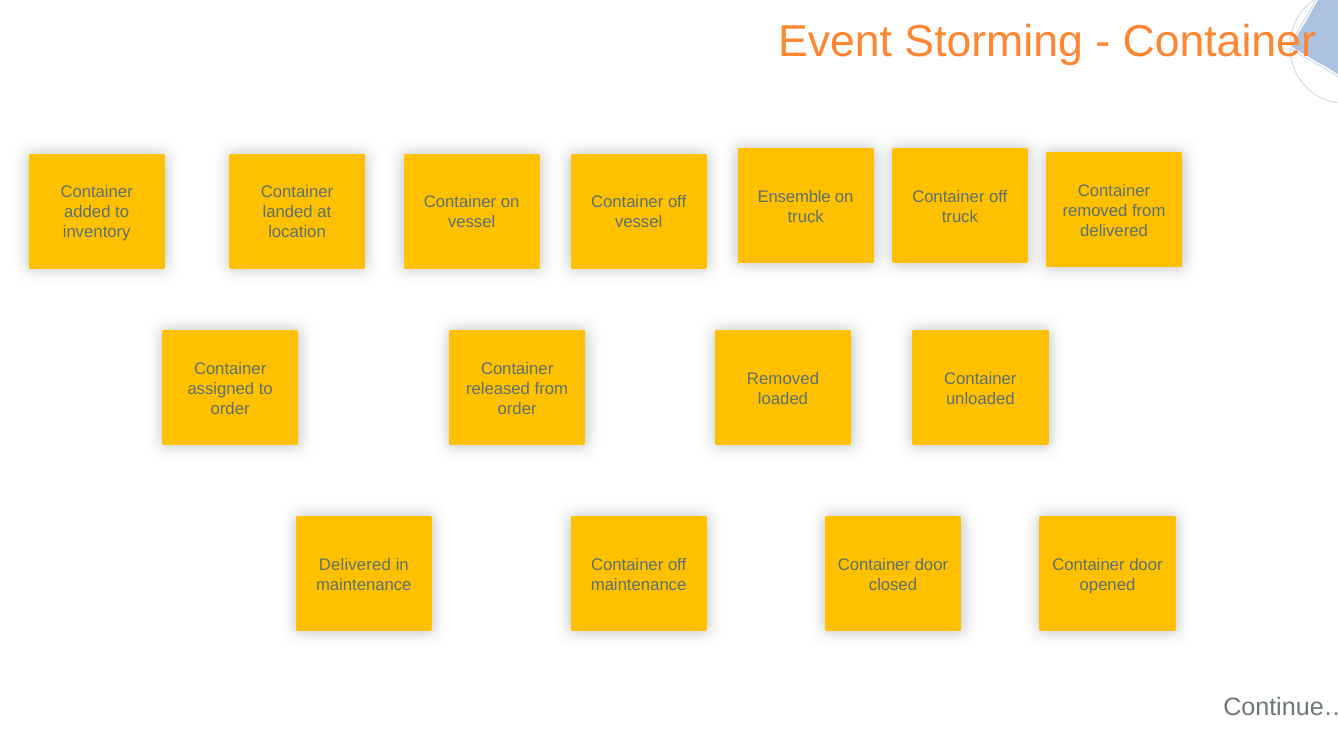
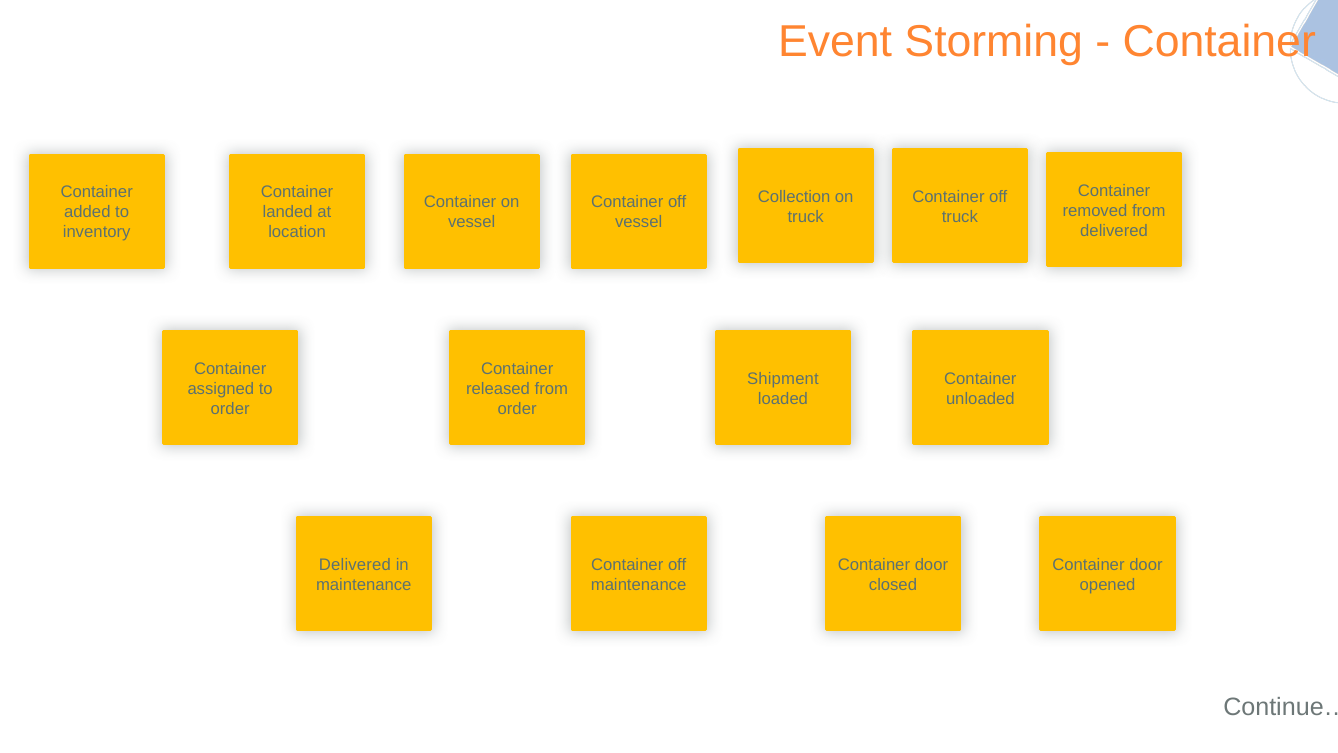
Ensemble: Ensemble -> Collection (794, 197)
Removed: Removed -> Shipment (783, 379)
